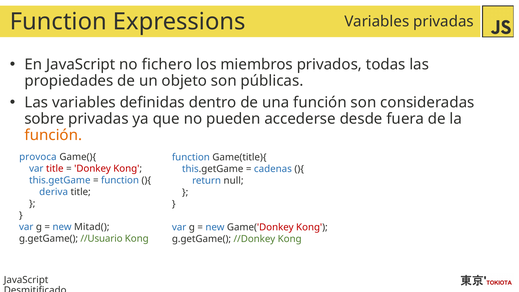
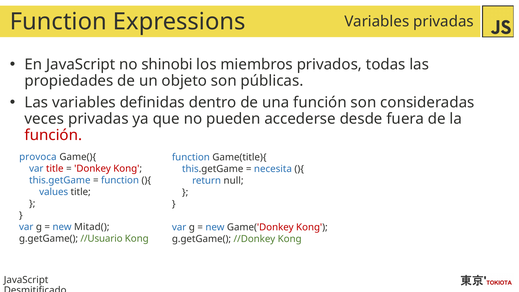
fichero: fichero -> shinobi (167, 64)
sobre: sobre -> veces (44, 119)
función colour: orange -> red (53, 135)
cadenas: cadenas -> necesita (273, 169)
deriva: deriva -> values (54, 192)
